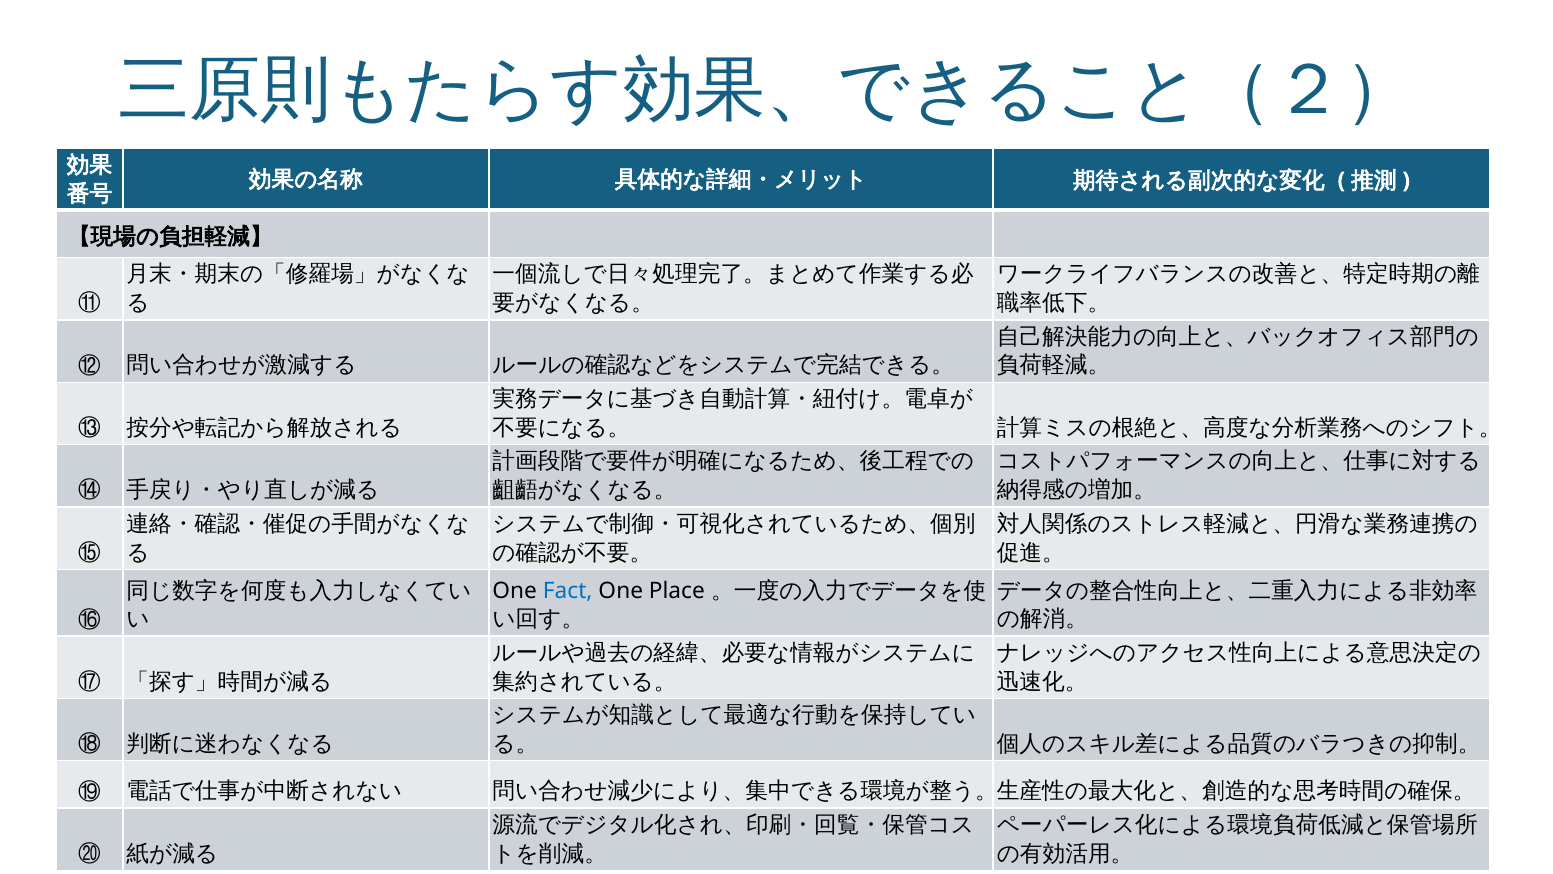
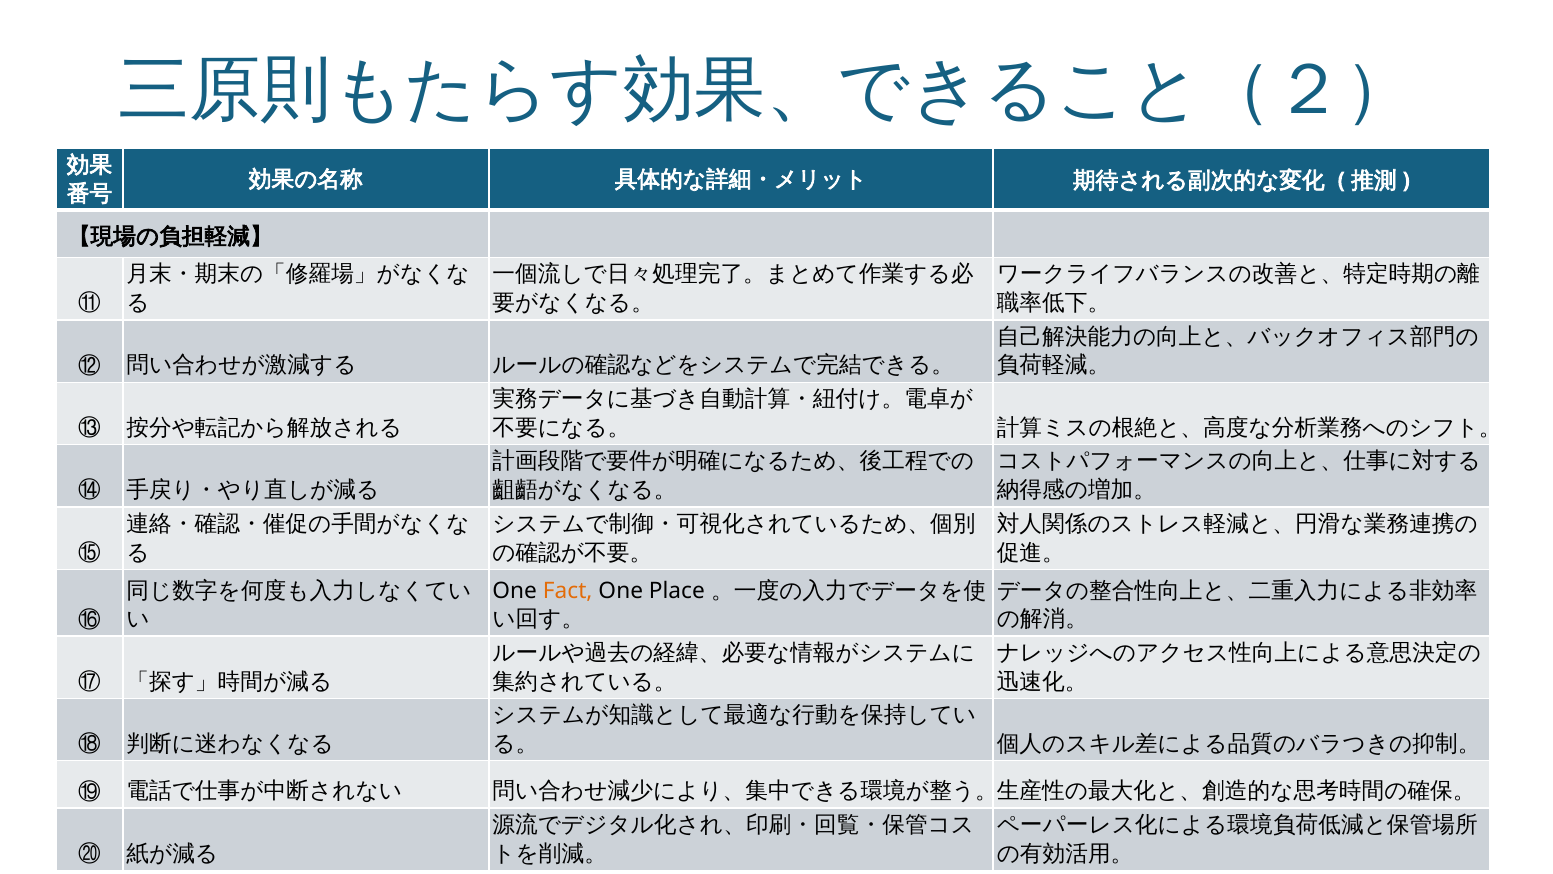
Fact colour: blue -> orange (568, 590)
